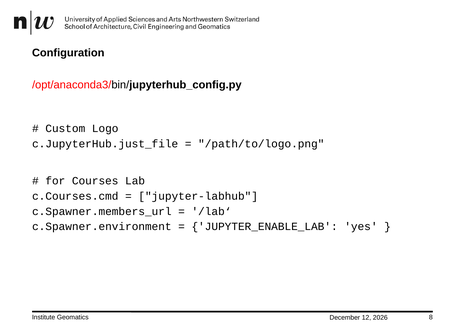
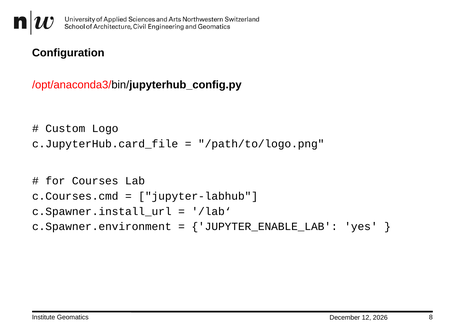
c.JupyterHub.just_file: c.JupyterHub.just_file -> c.JupyterHub.card_file (105, 144)
c.Spawner.members_url: c.Spawner.members_url -> c.Spawner.install_url (102, 211)
